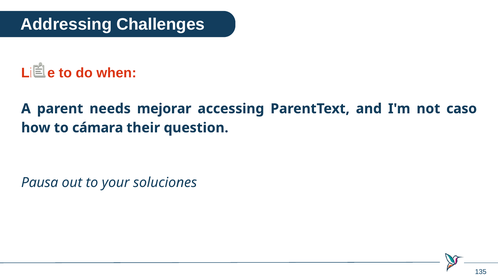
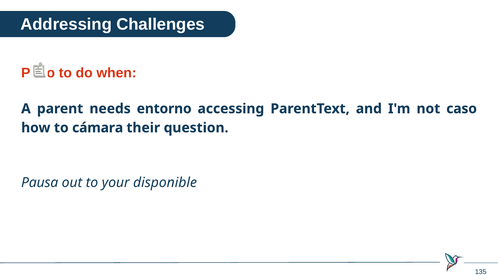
Libre: Libre -> Poco (38, 73)
mejorar: mejorar -> entorno (164, 109)
soluciones: soluciones -> disponible (165, 183)
